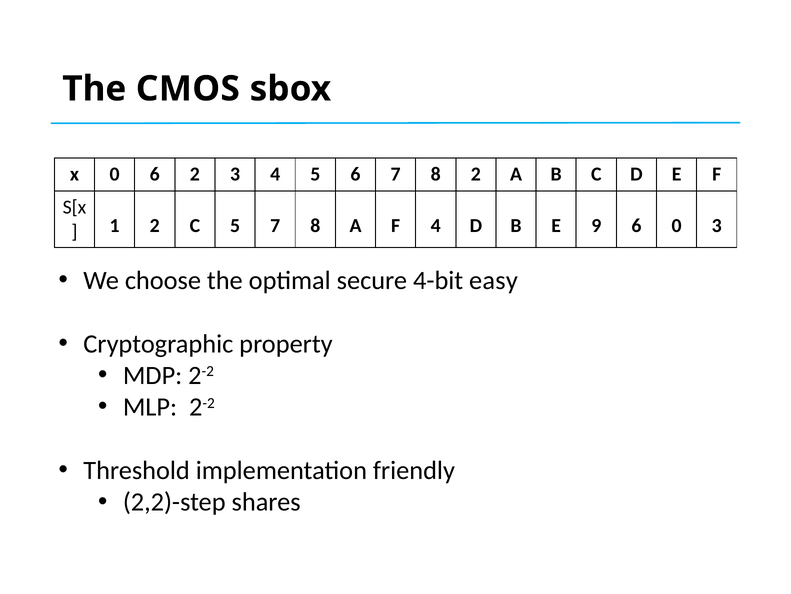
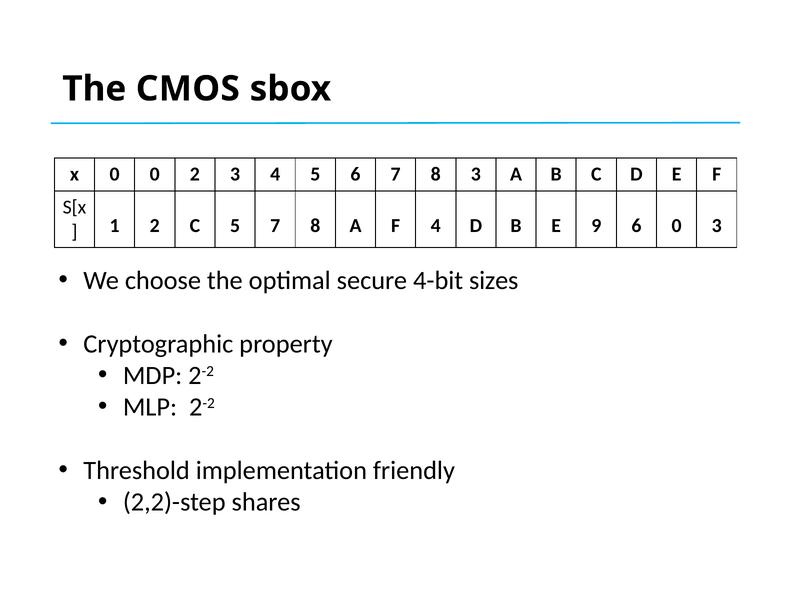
0 6: 6 -> 0 (155, 174)
8 2: 2 -> 3 (476, 174)
easy: easy -> sizes (494, 280)
